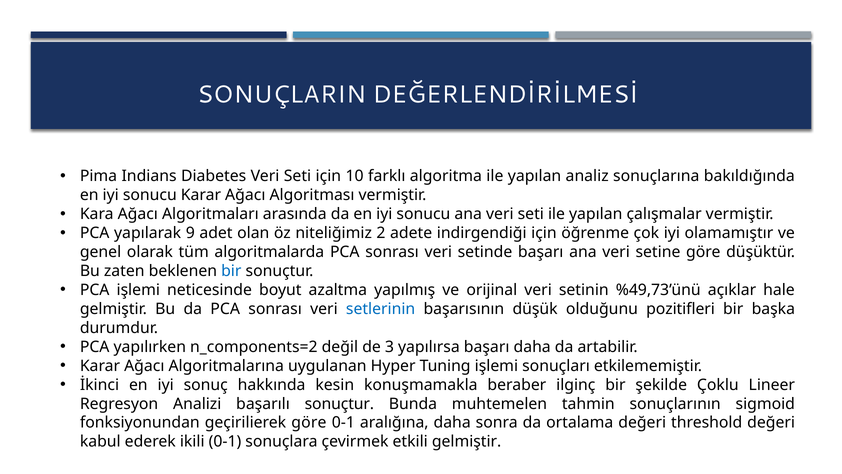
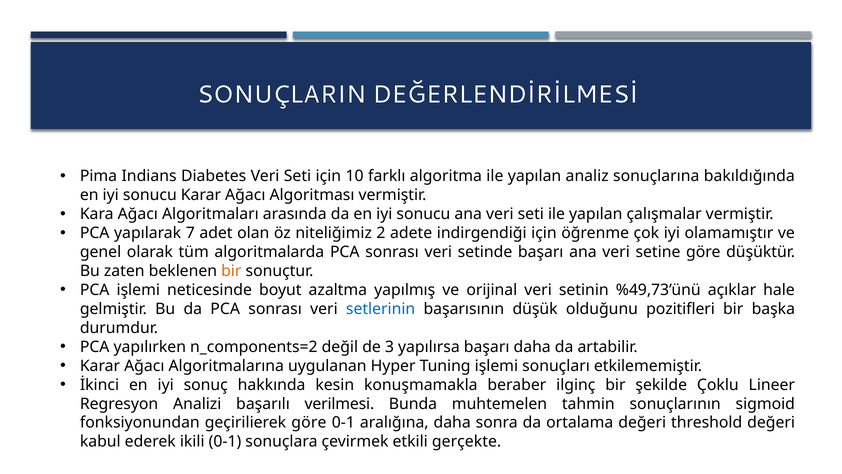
9: 9 -> 7 (190, 233)
bir colour: blue -> orange (231, 271)
başarılı sonuçtur: sonuçtur -> verilmesi (339, 403)
etkili gelmiştir: gelmiştir -> gerçekte (467, 441)
